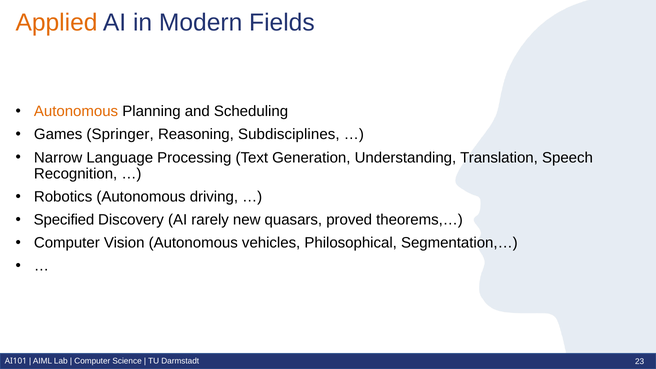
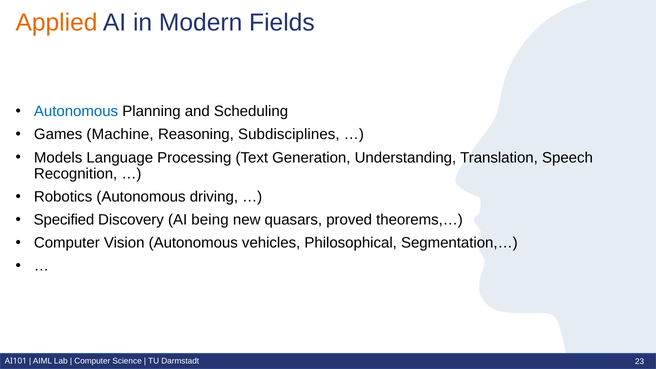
Autonomous colour: orange -> blue (76, 111)
Springer: Springer -> Machine (120, 135)
Narrow: Narrow -> Models (58, 158)
rarely: rarely -> being (210, 220)
